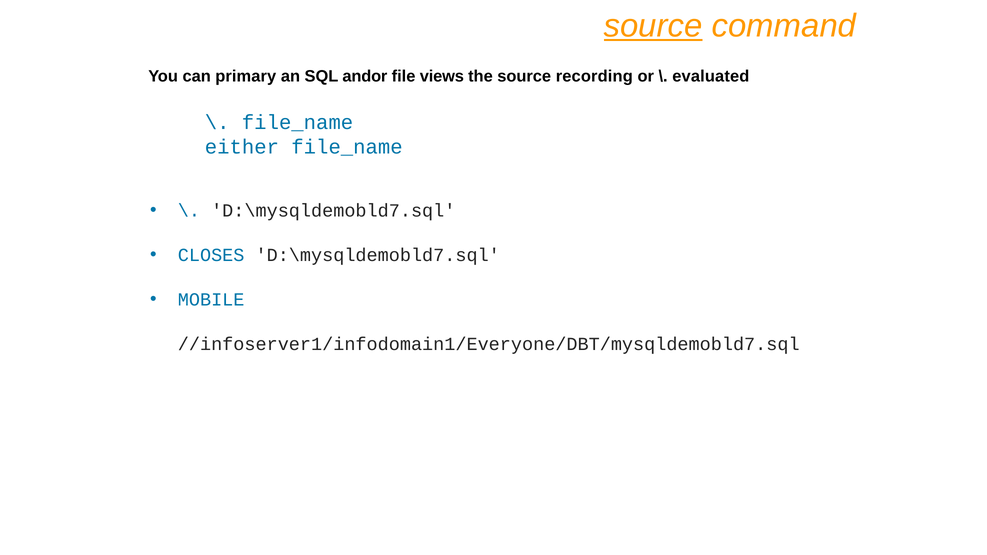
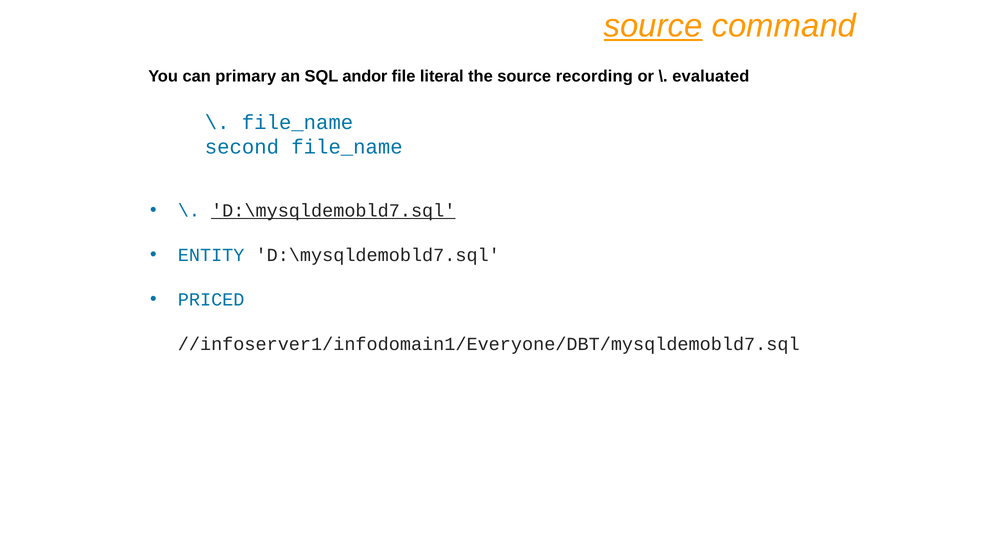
views: views -> literal (442, 76)
either: either -> second (242, 147)
D:\mysqldemobld7.sql underline: none -> present (333, 211)
CLOSES: CLOSES -> ENTITY (211, 255)
MOBILE: MOBILE -> PRICED (211, 300)
